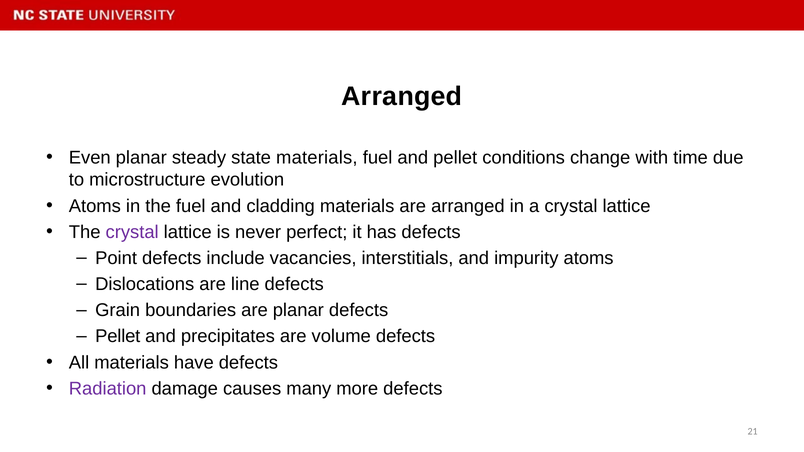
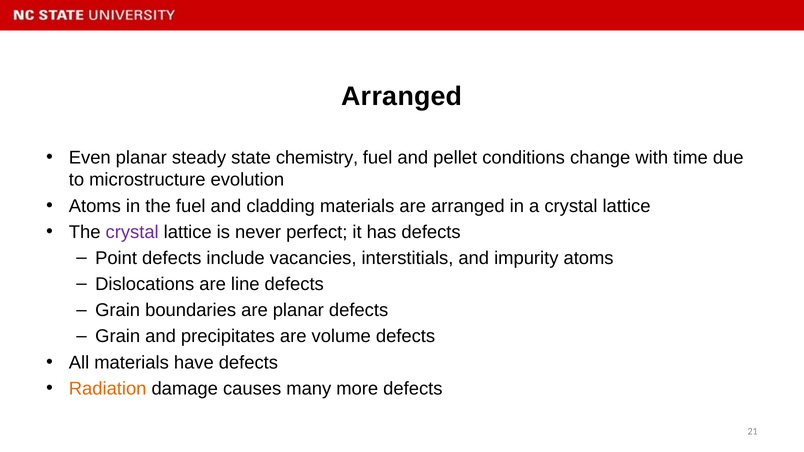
state materials: materials -> chemistry (317, 158)
Pellet: Pellet -> Grain (118, 337)
Radiation colour: purple -> orange (108, 389)
